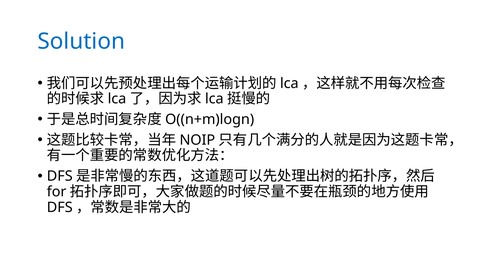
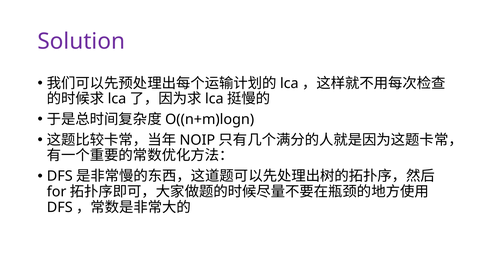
Solution colour: blue -> purple (81, 41)
